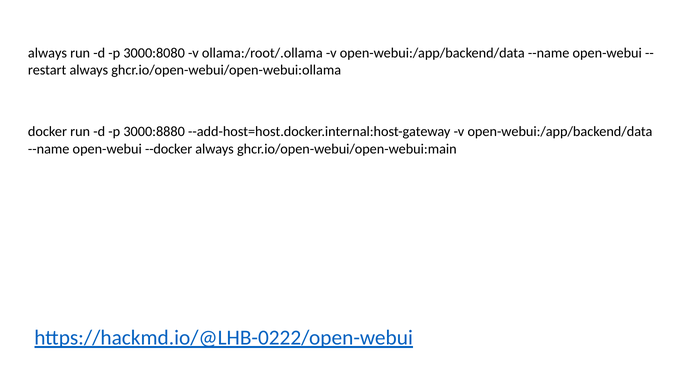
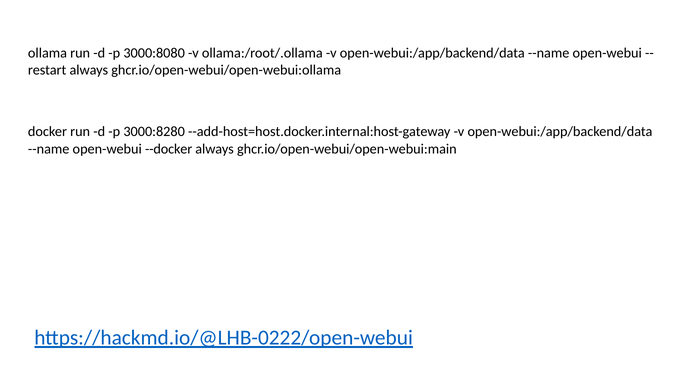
always: always -> ollama (48, 53)
3000:8880: 3000:8880 -> 3000:8280 (154, 132)
